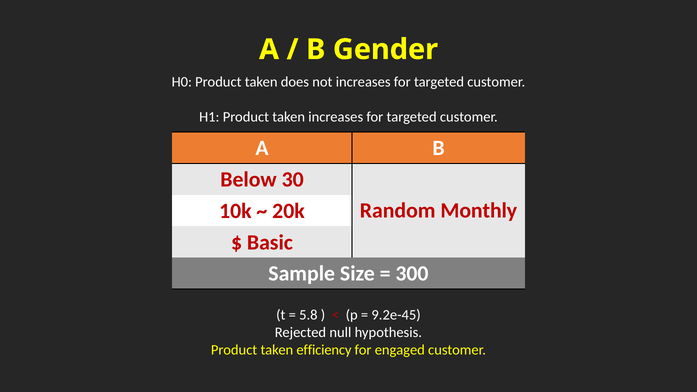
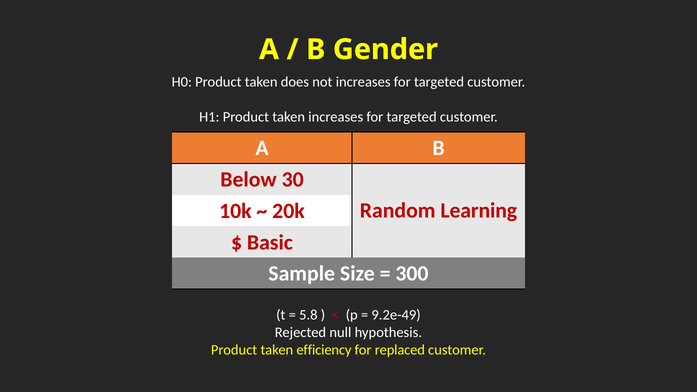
Monthly: Monthly -> Learning (479, 211)
9.2e-45: 9.2e-45 -> 9.2e-49 (396, 315)
engaged: engaged -> replaced (400, 350)
